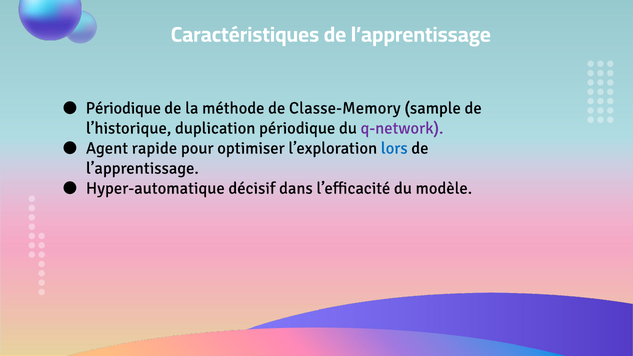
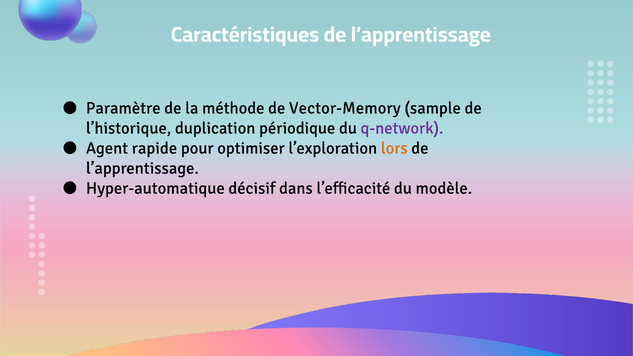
Périodique: Périodique -> Paramètre (123, 108)
Classe-Memory: Classe-Memory -> Vector-Memory (345, 108)
lors colour: blue -> orange (394, 148)
